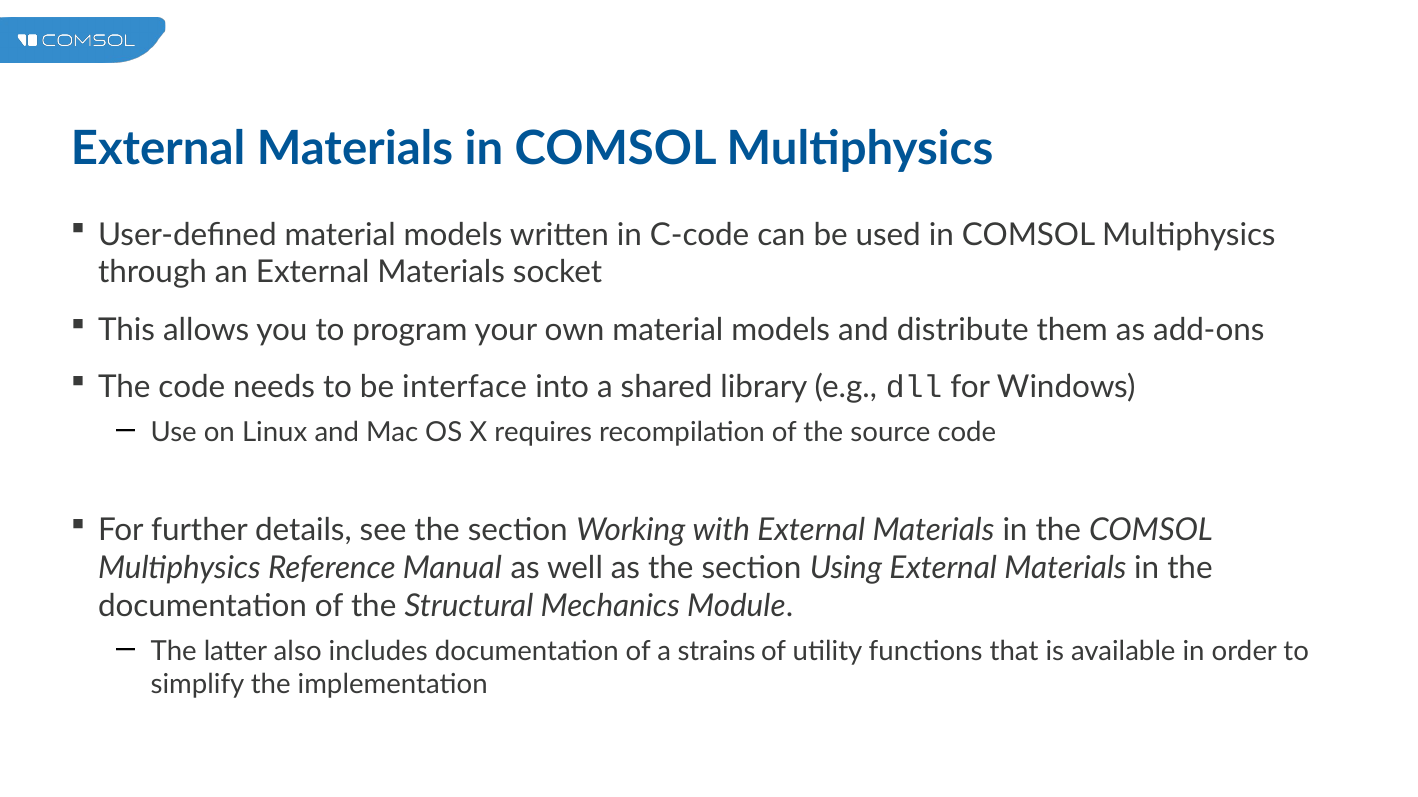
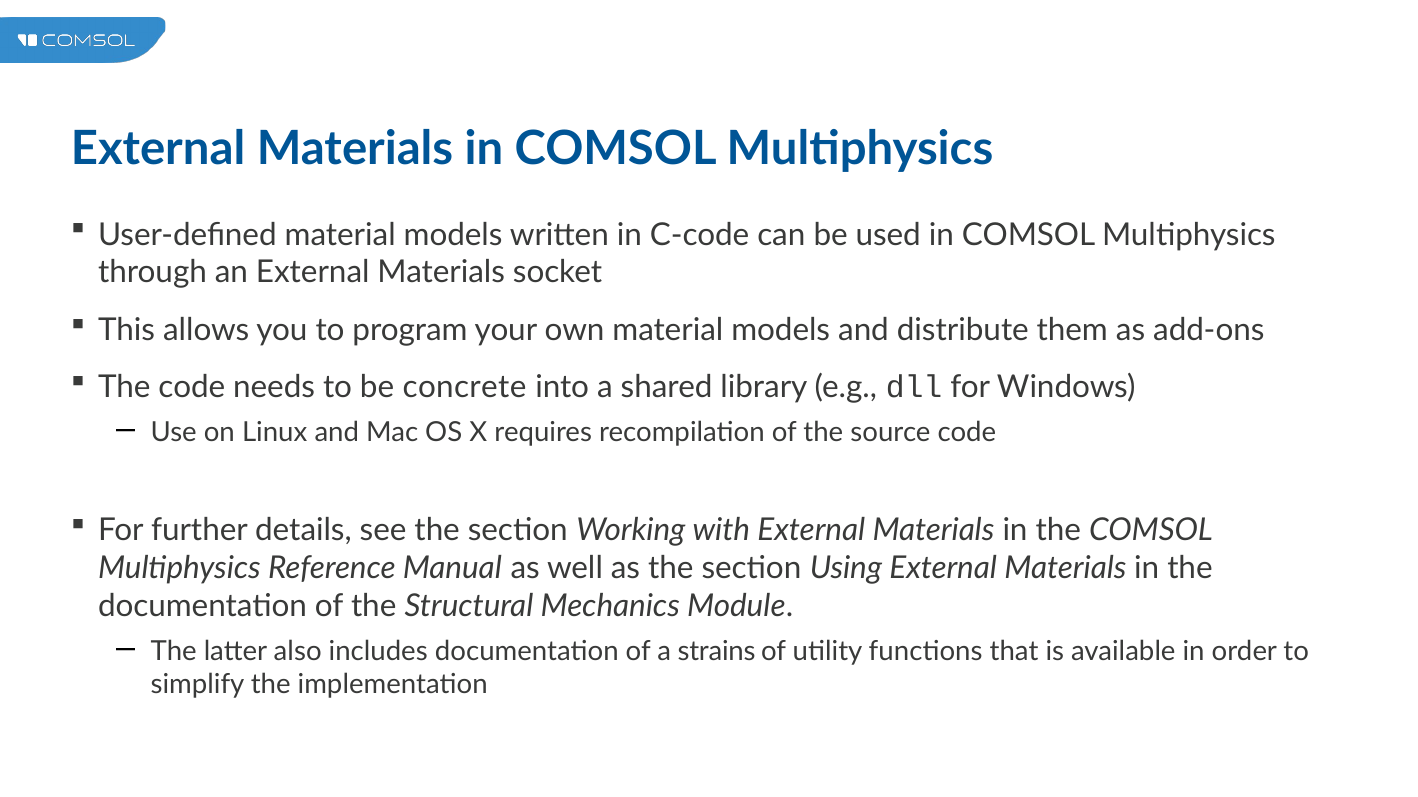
interface: interface -> concrete (465, 388)
